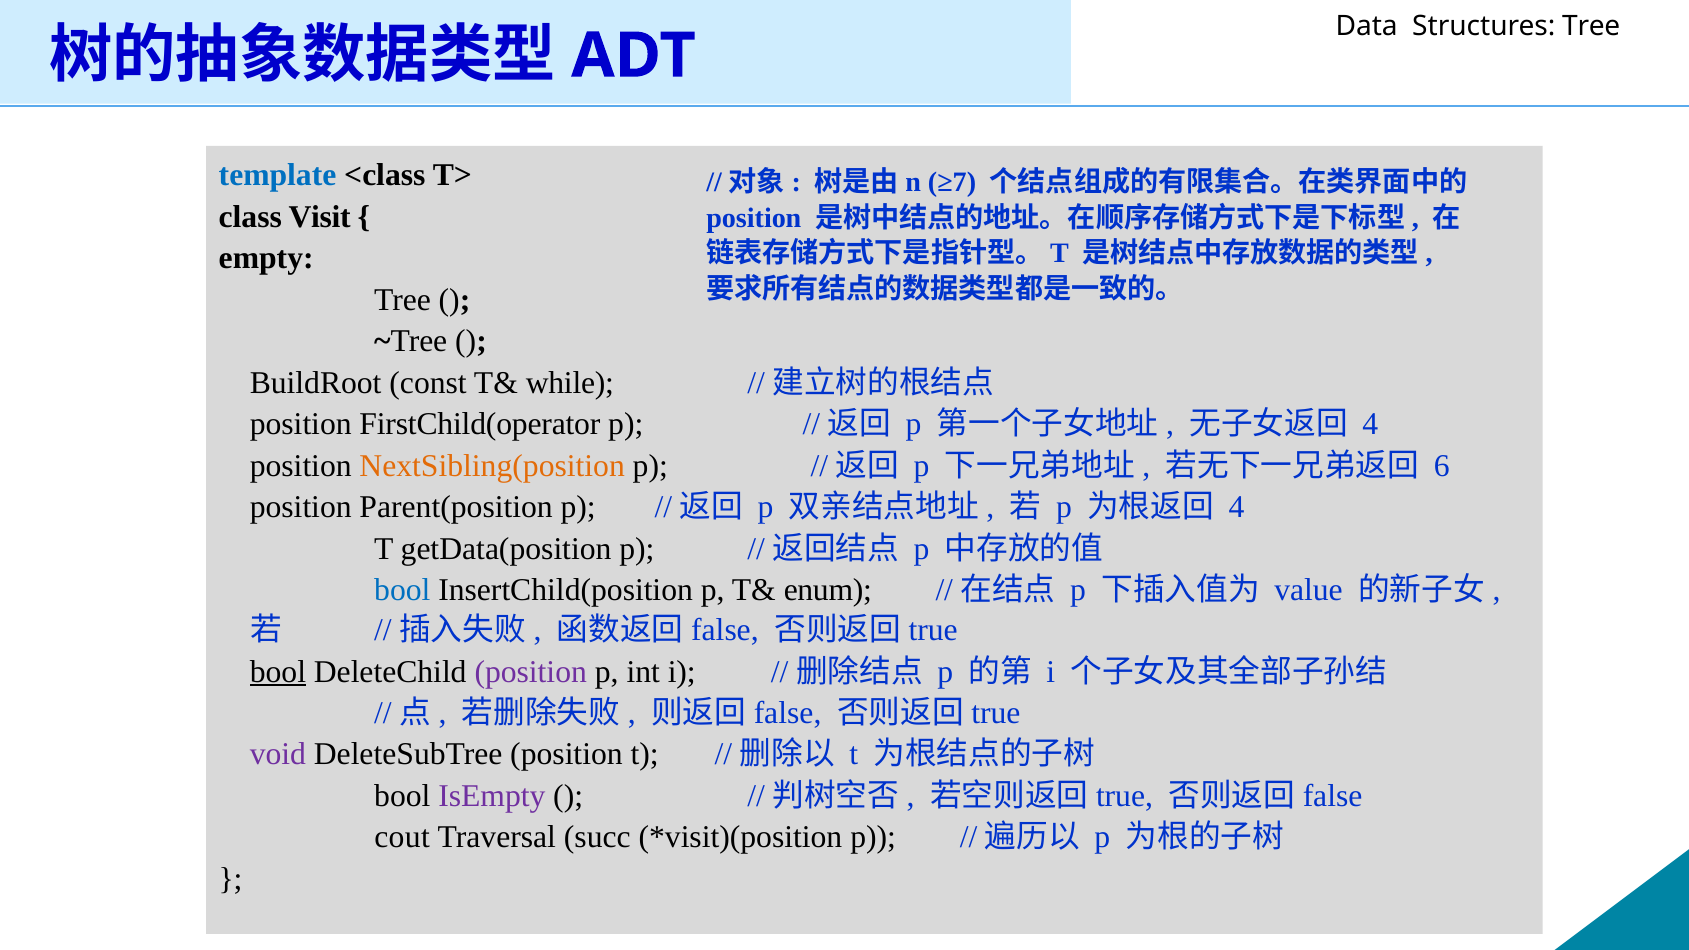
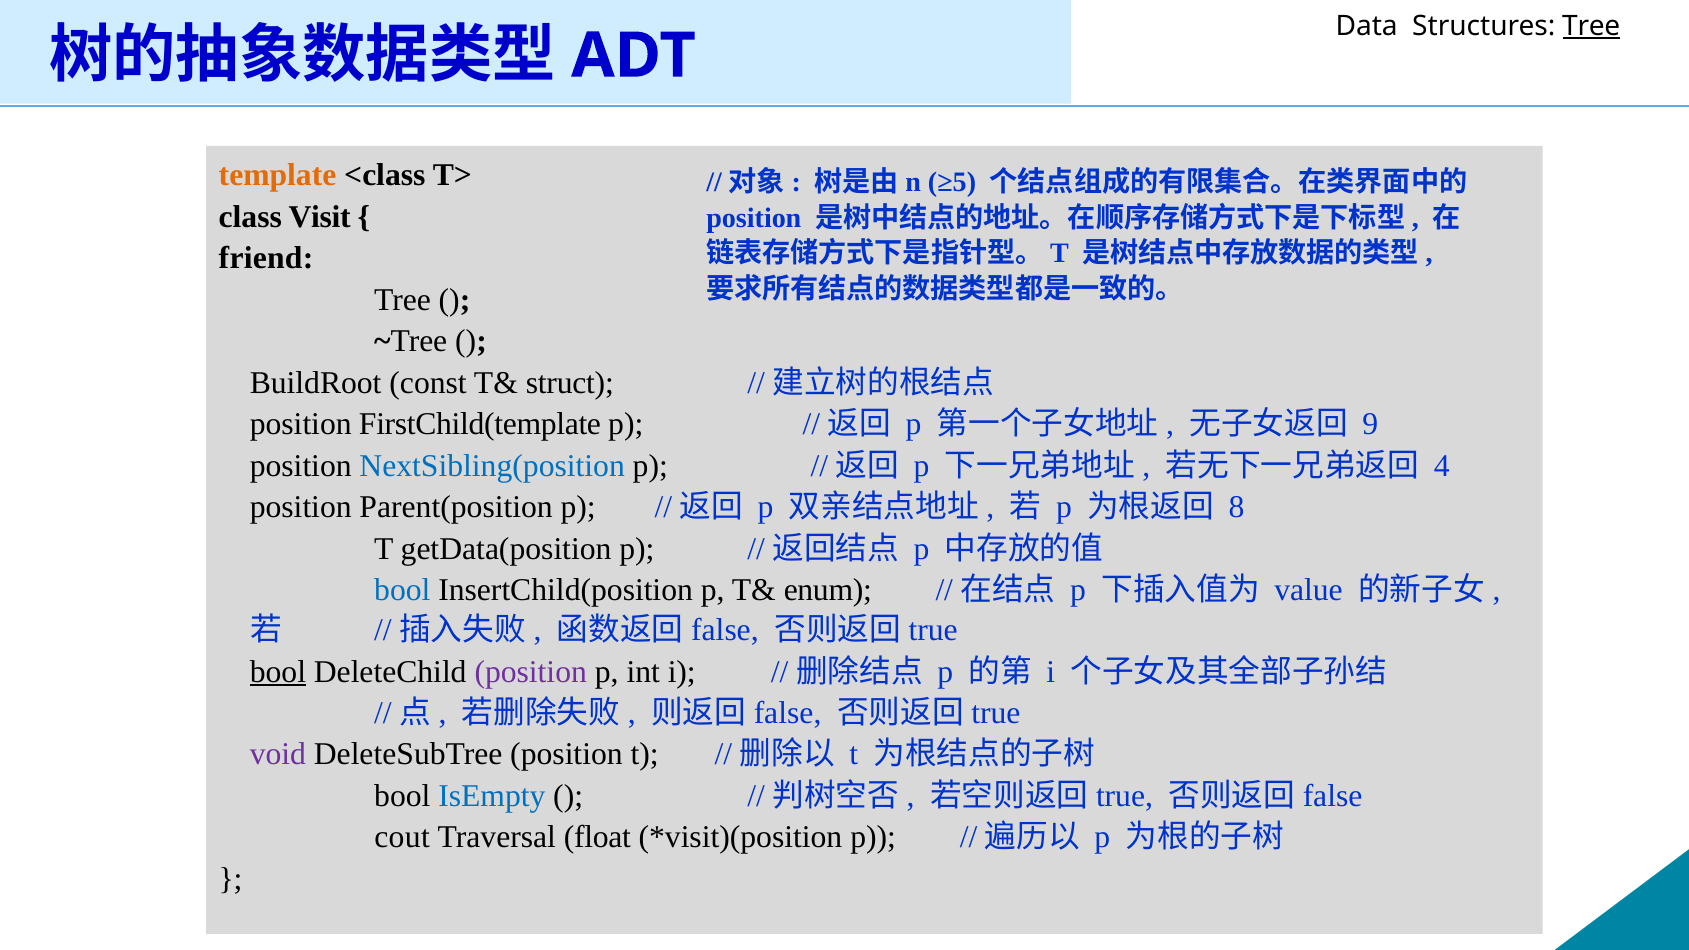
Tree underline: none -> present (1591, 26)
template colour: blue -> orange (278, 175)
≥7: ≥7 -> ≥5 (952, 183)
empty: empty -> friend (266, 258)
while: while -> struct (570, 383)
FirstChild(operator: FirstChild(operator -> FirstChild(template (480, 424)
4: 4 -> 9 (1370, 424)
NextSibling(position colour: orange -> blue (492, 466)
6: 6 -> 4 (1442, 466)
4: 4 -> 8 (1236, 507)
IsEmpty colour: purple -> blue (492, 796)
succ: succ -> float (597, 838)
